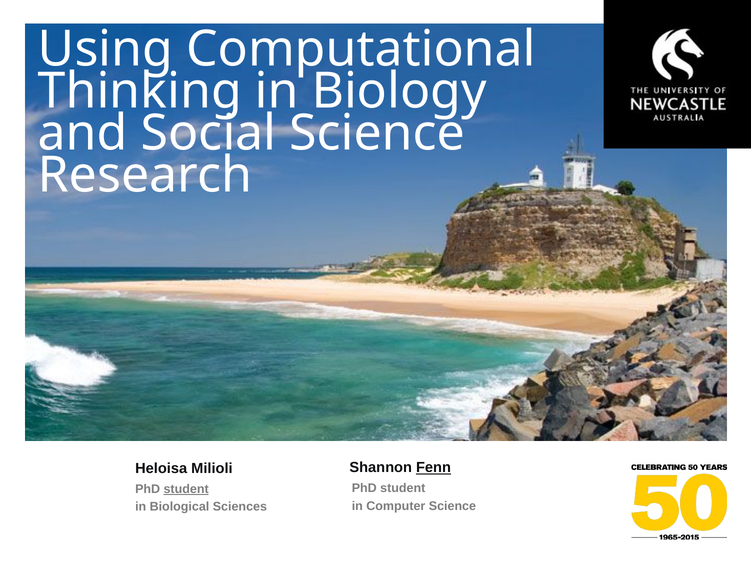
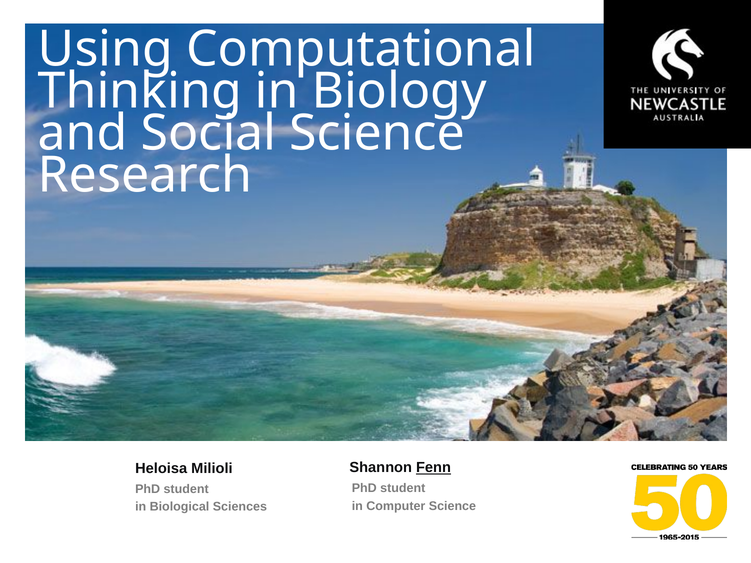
student underline: present -> none (186, 489)
